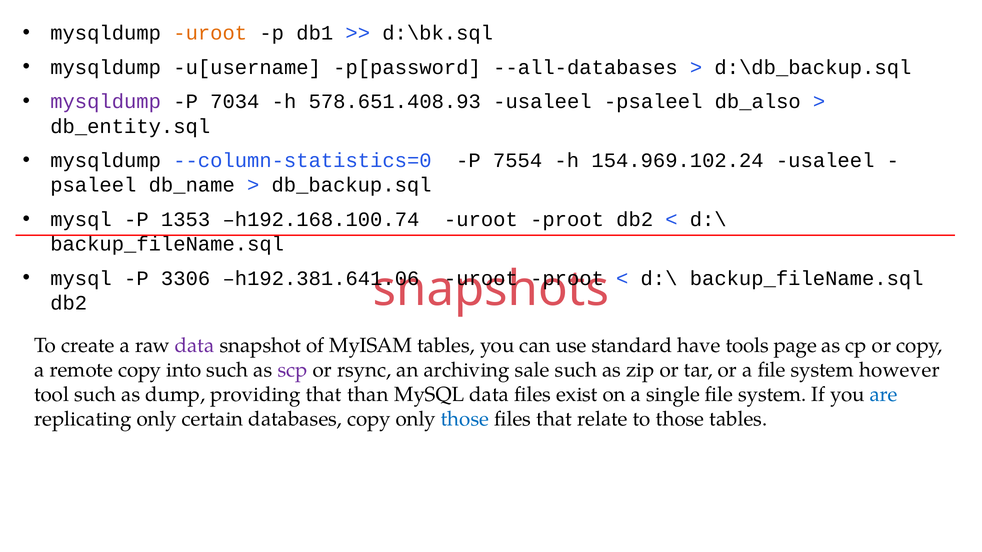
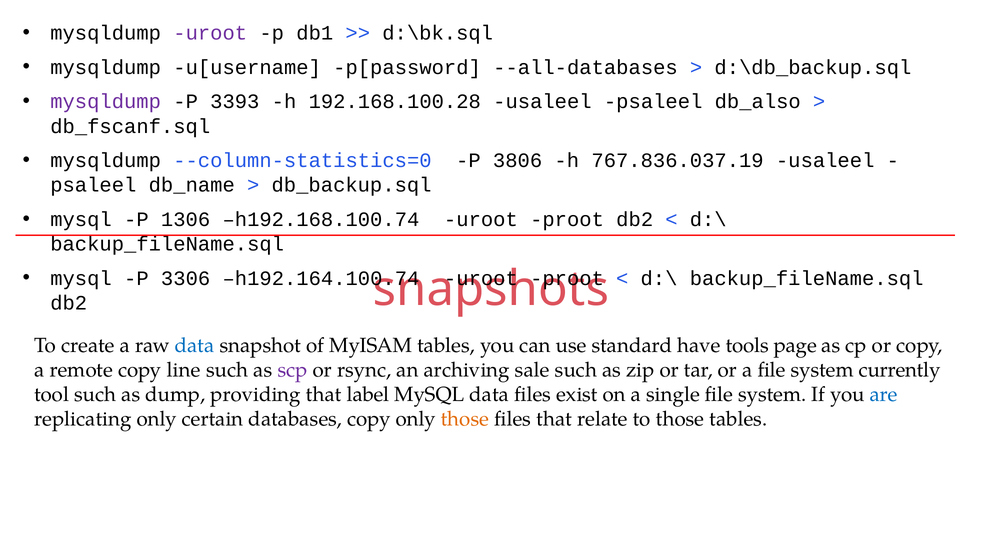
uroot colour: orange -> purple (210, 33)
7034: 7034 -> 3393 (235, 102)
578.651.408.93: 578.651.408.93 -> 192.168.100.28 (395, 102)
db_entity.sql: db_entity.sql -> db_fscanf.sql (130, 126)
7554: 7554 -> 3806 (518, 161)
154.969.102.24: 154.969.102.24 -> 767.836.037.19 (678, 161)
1353: 1353 -> 1306 (186, 220)
h192.381.641.06: h192.381.641.06 -> h192.164.100.74 (321, 279)
data colour: purple -> blue (195, 346)
into: into -> line (184, 370)
however: however -> currently (900, 370)
than: than -> label (368, 395)
those colour: blue -> orange (465, 419)
